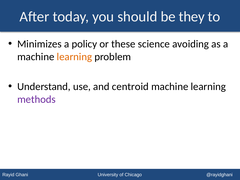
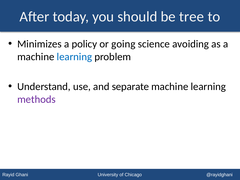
they: they -> tree (192, 17)
these: these -> going (123, 44)
learning colour: orange -> blue (74, 57)
centroid: centroid -> separate (130, 87)
